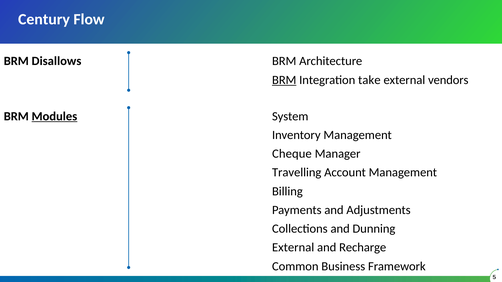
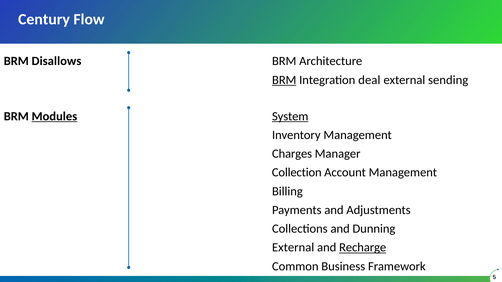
take: take -> deal (369, 80)
vendors: vendors -> sending (448, 80)
System underline: none -> present (290, 116)
Cheque: Cheque -> Charges (292, 154)
Travelling: Travelling -> Collection (297, 173)
Recharge underline: none -> present (363, 248)
